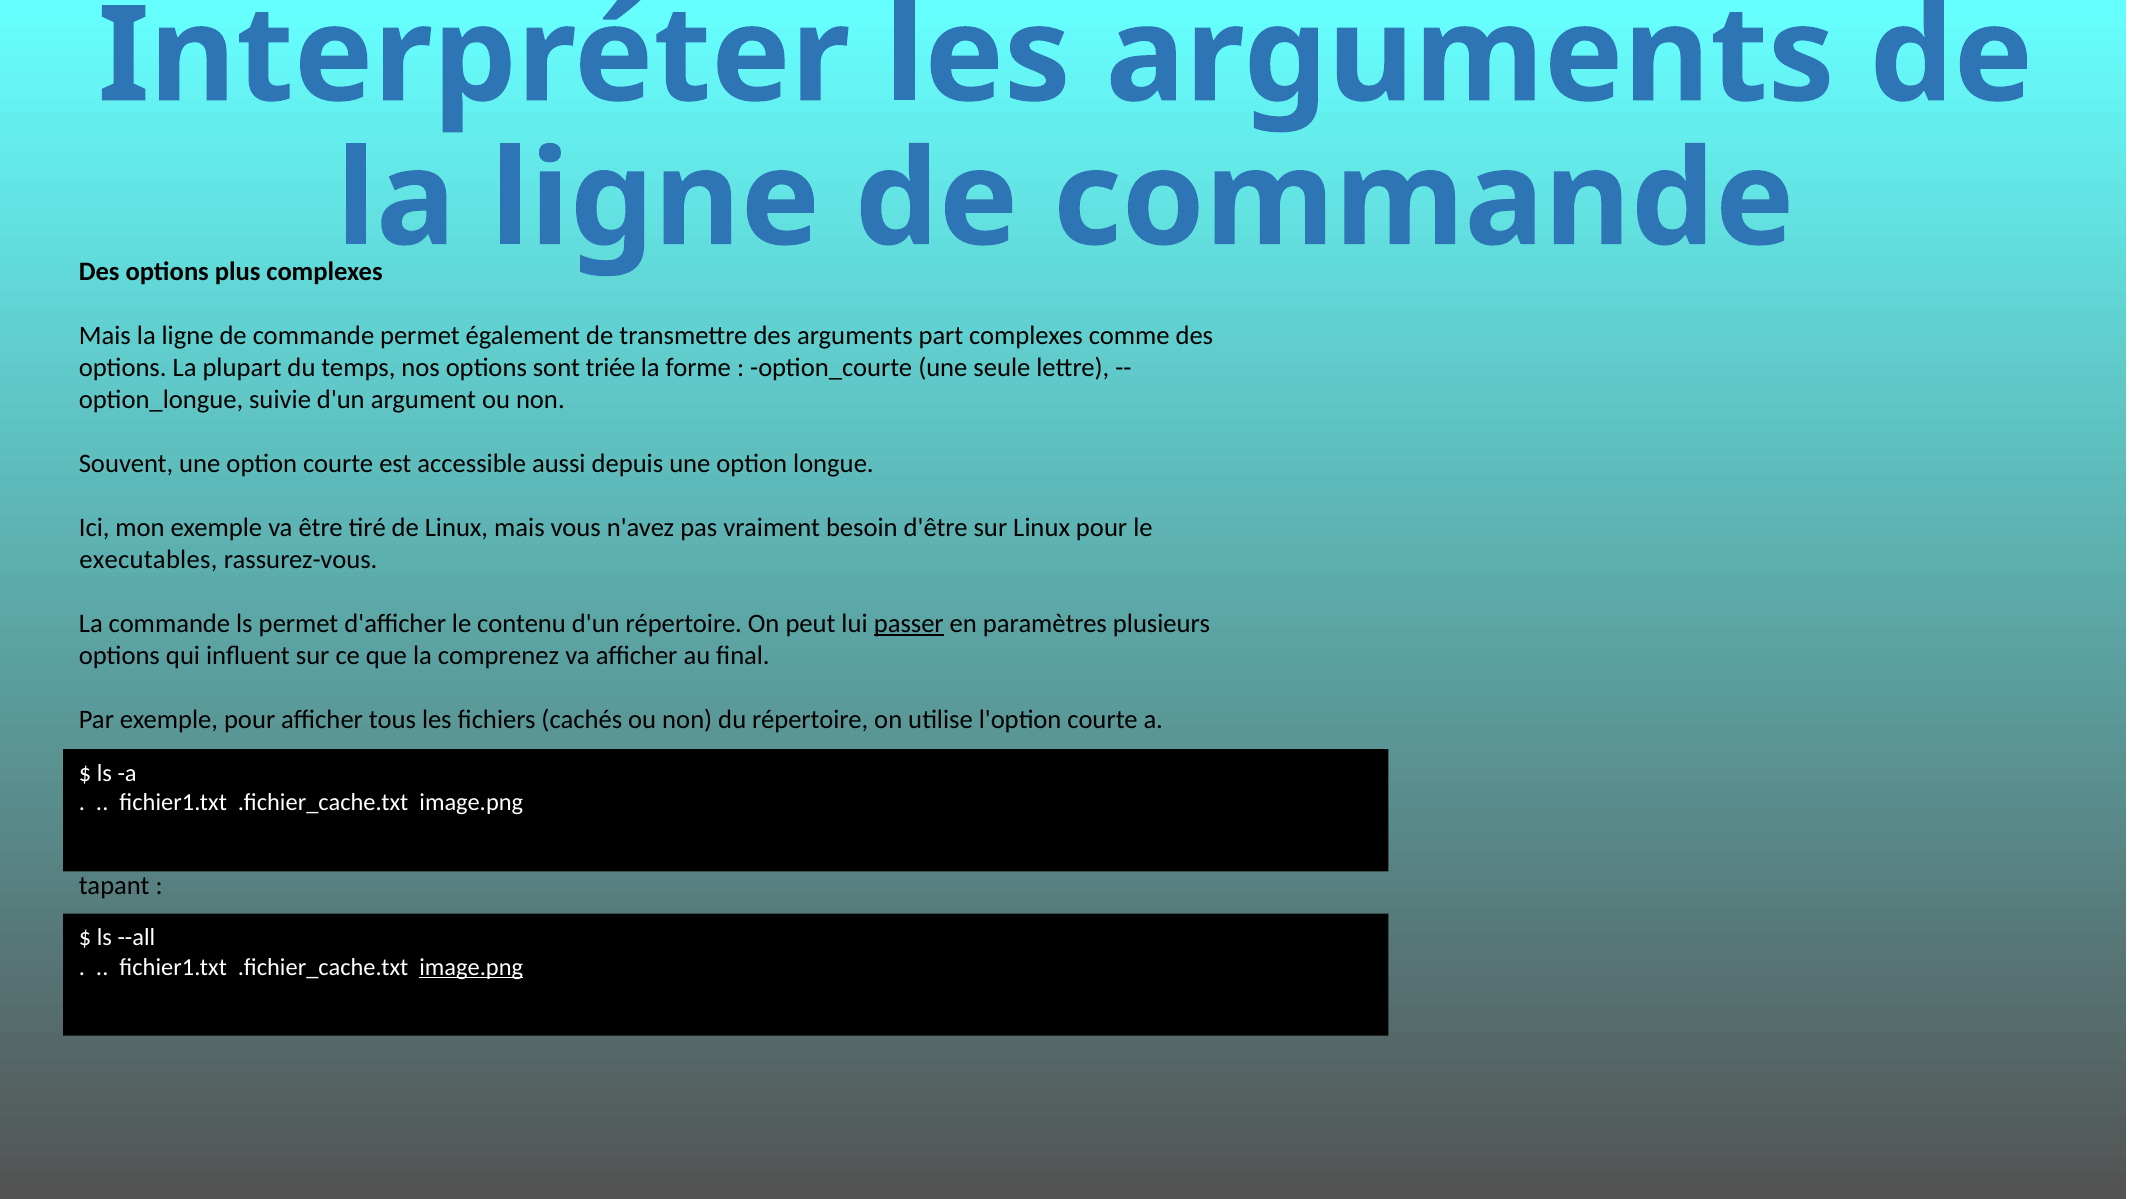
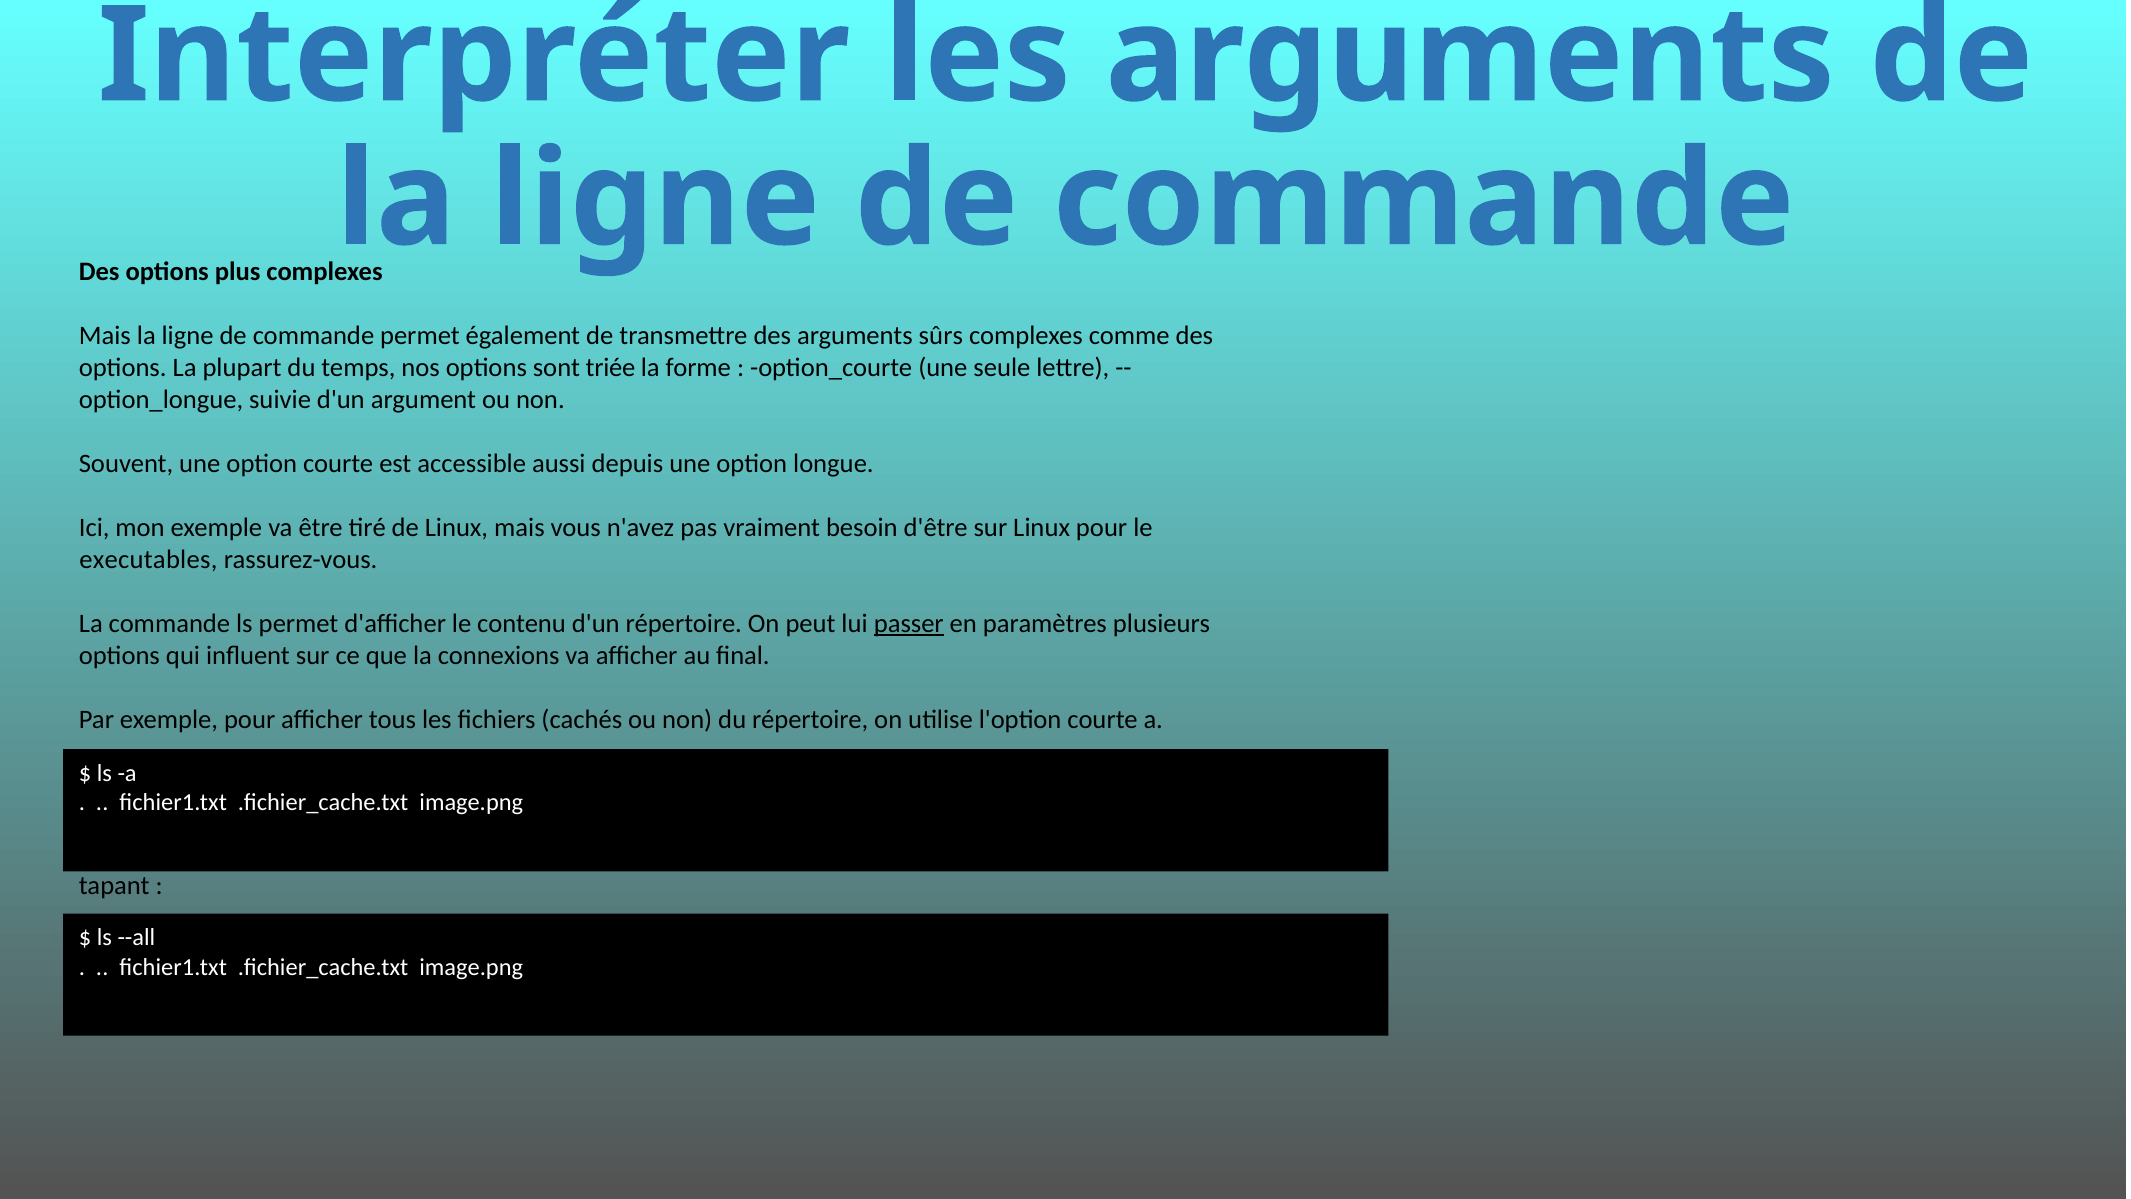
part: part -> sûrs (941, 336)
comprenez: comprenez -> connexions (499, 656)
image.png underline: present -> none (471, 967)
